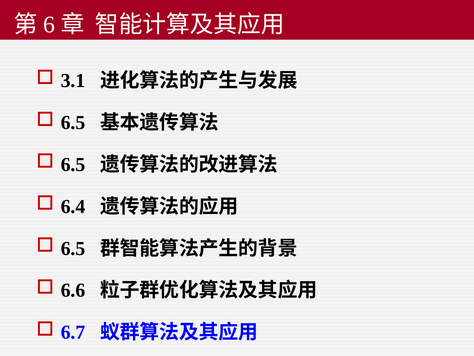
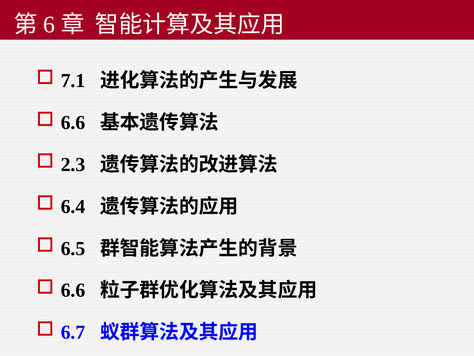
3.1: 3.1 -> 7.1 (73, 81)
6.5: 6.5 -> 6.6 (73, 123)
6.5: 6.5 -> 2.3 (73, 164)
